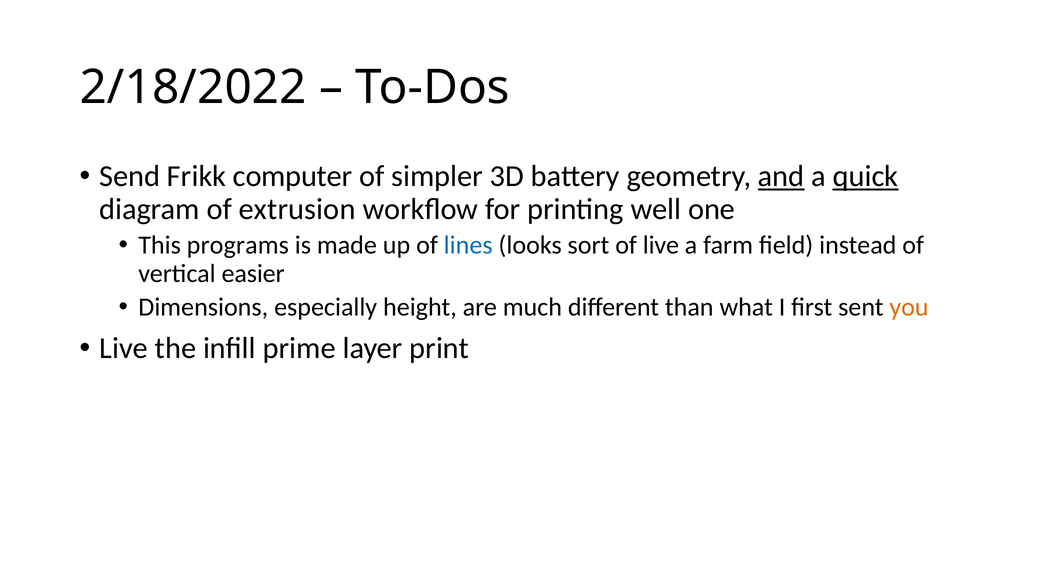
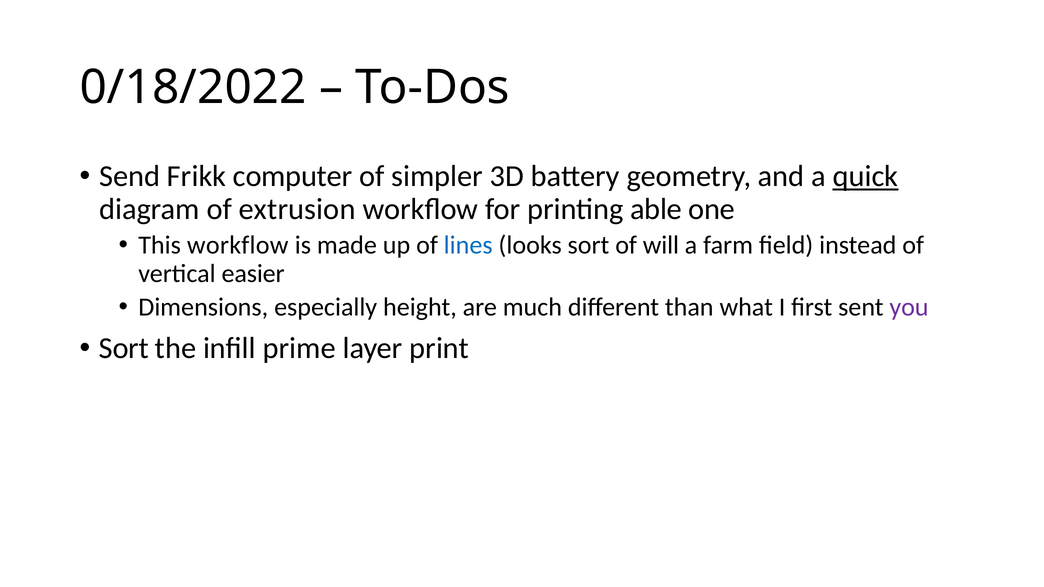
2/18/2022: 2/18/2022 -> 0/18/2022 (193, 88)
and underline: present -> none (781, 177)
well: well -> able (656, 209)
This programs: programs -> workflow (238, 245)
of live: live -> will (661, 245)
you colour: orange -> purple (909, 307)
Live: Live -> Sort (124, 349)
